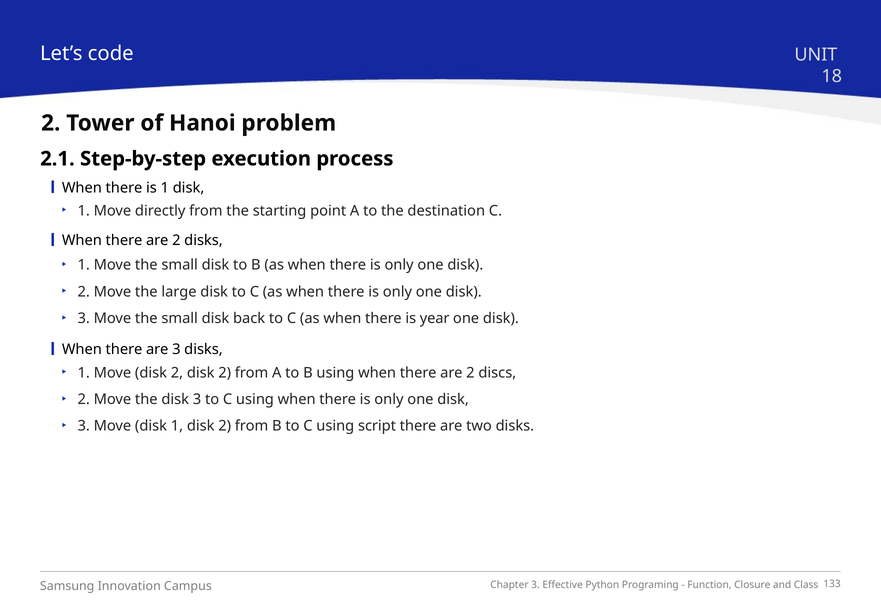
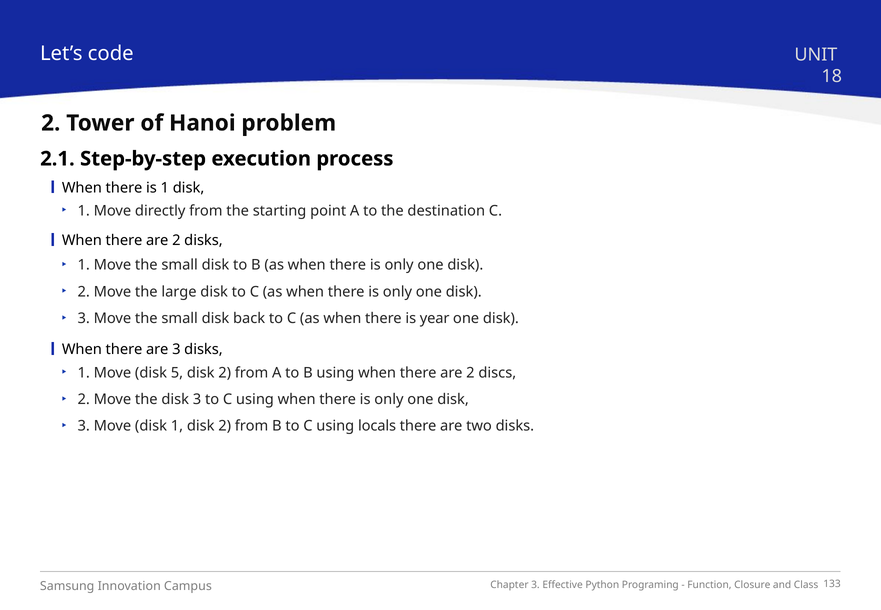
Move disk 2: 2 -> 5 (177, 373)
script: script -> locals (377, 426)
